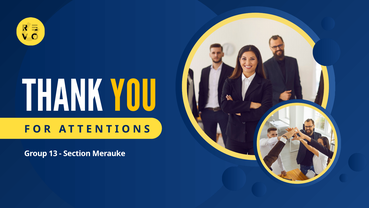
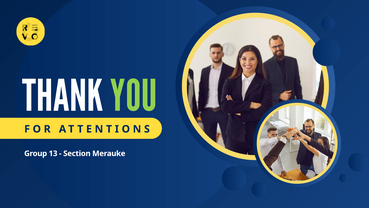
YOU colour: yellow -> light green (134, 96)
